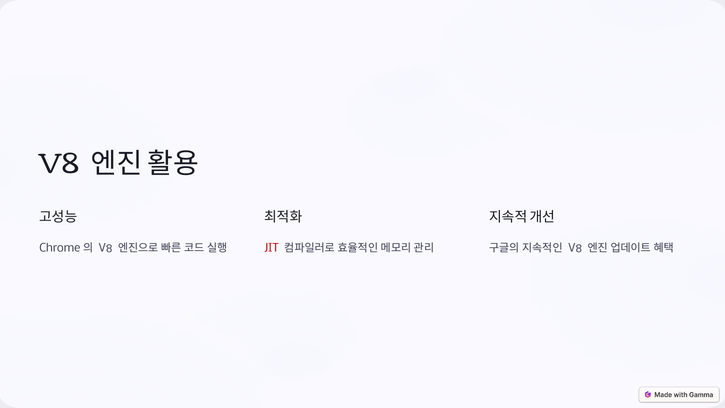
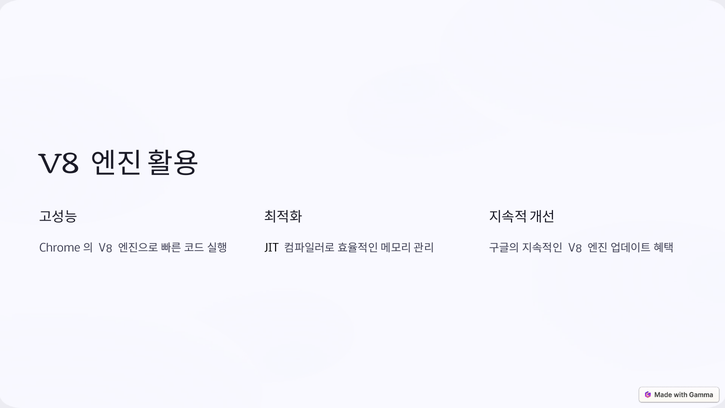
JIT colour: red -> black (272, 248)
